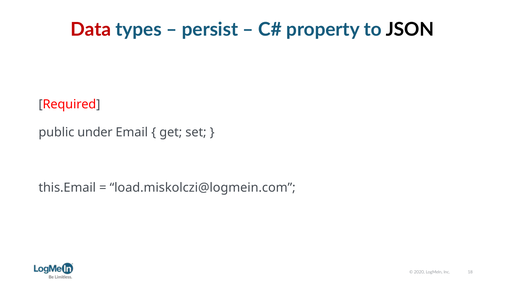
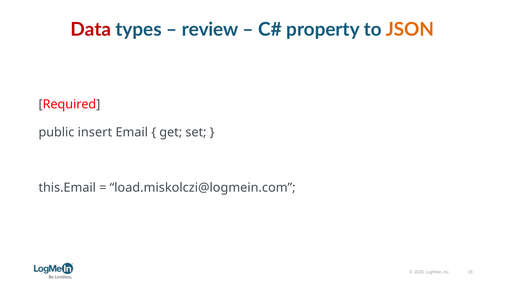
persist: persist -> review (210, 30)
JSON colour: black -> orange (410, 30)
under: under -> insert (95, 132)
